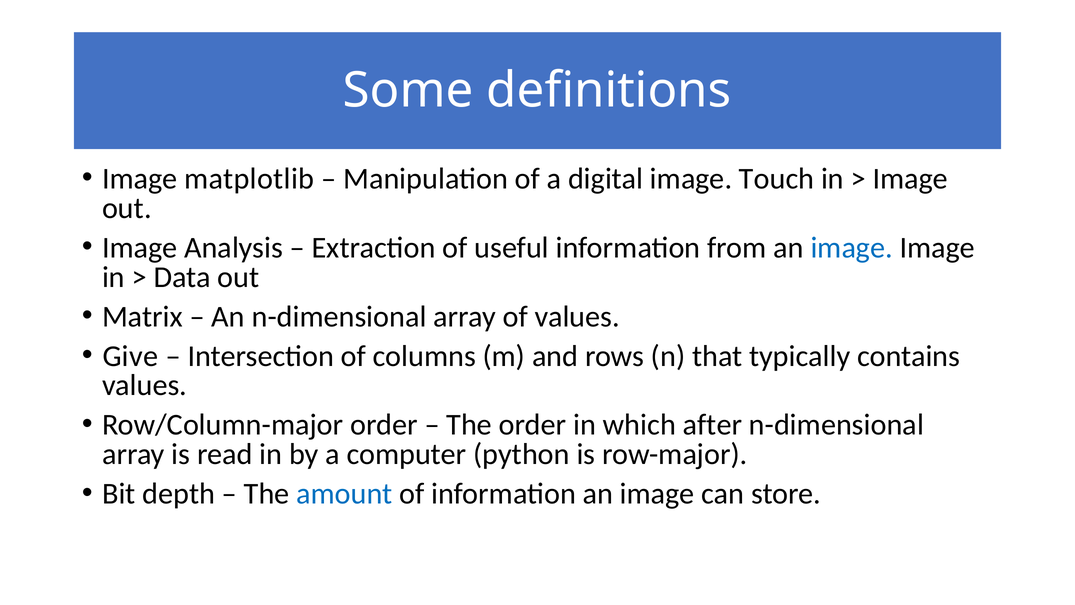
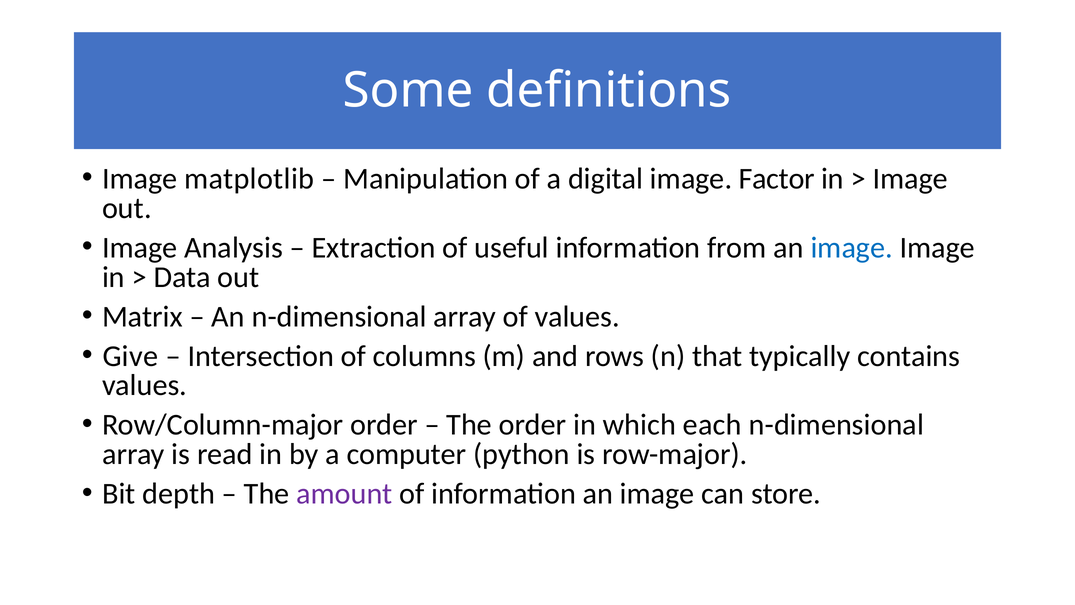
Touch: Touch -> Factor (777, 179)
after: after -> each (712, 425)
amount colour: blue -> purple (344, 494)
